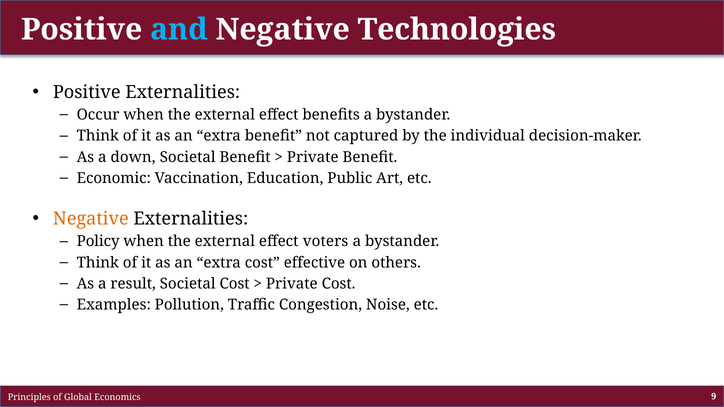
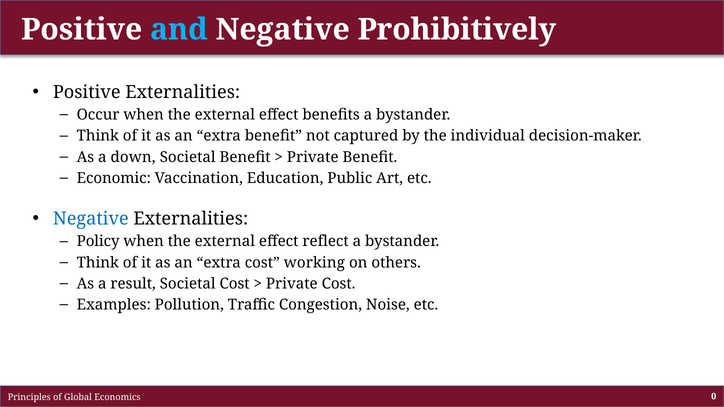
Technologies: Technologies -> Prohibitively (457, 30)
Negative colour: orange -> blue (91, 219)
voters: voters -> reflect (326, 242)
effective: effective -> working (314, 263)
9: 9 -> 0 (714, 397)
